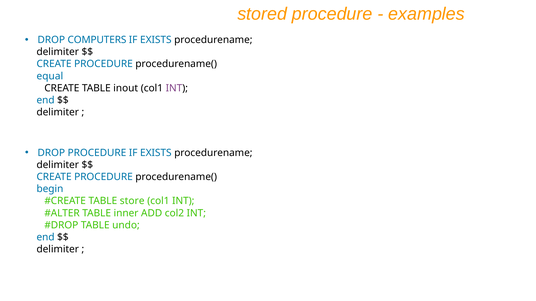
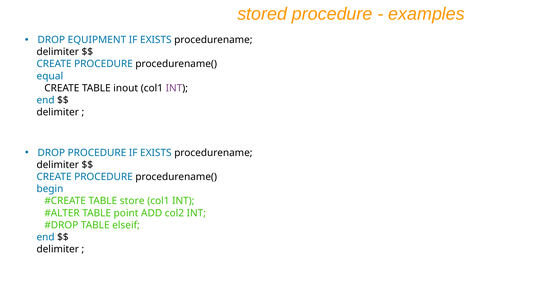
COMPUTERS: COMPUTERS -> EQUIPMENT (97, 40)
inner: inner -> point (126, 213)
undo: undo -> elseif (126, 225)
